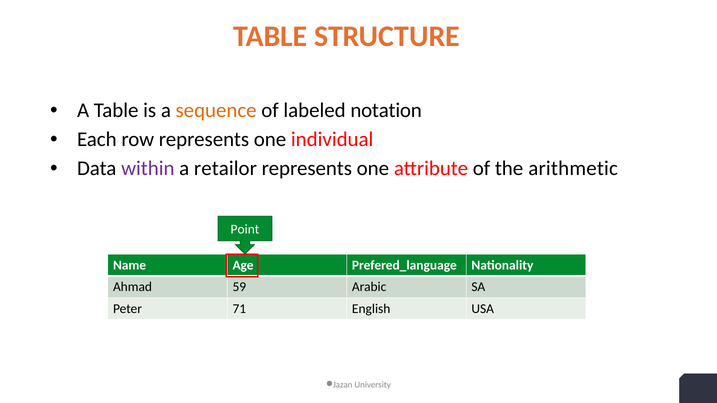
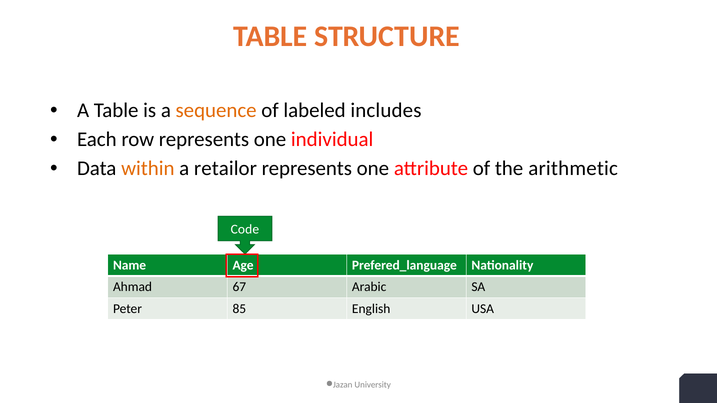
notation: notation -> includes (386, 111)
within colour: purple -> orange (148, 169)
Point: Point -> Code (245, 230)
59: 59 -> 67 (239, 287)
71: 71 -> 85 (239, 309)
